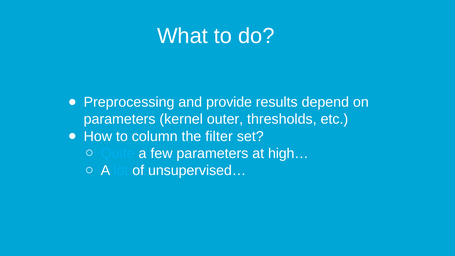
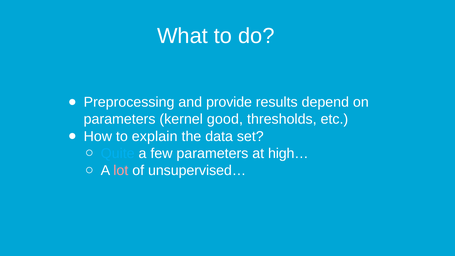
outer: outer -> good (225, 119)
column: column -> explain (155, 136)
filter: filter -> data (219, 136)
lot colour: light blue -> pink (121, 170)
